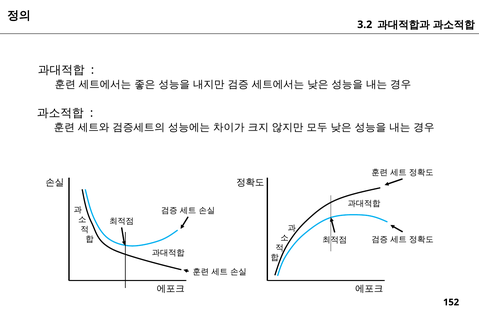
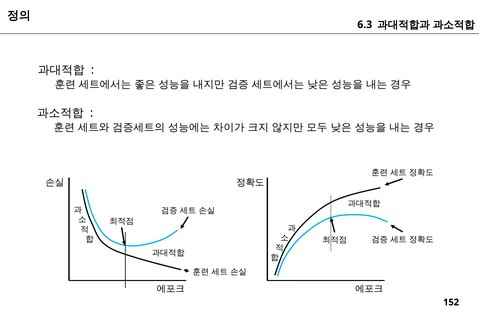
3.2: 3.2 -> 6.3 (365, 25)
